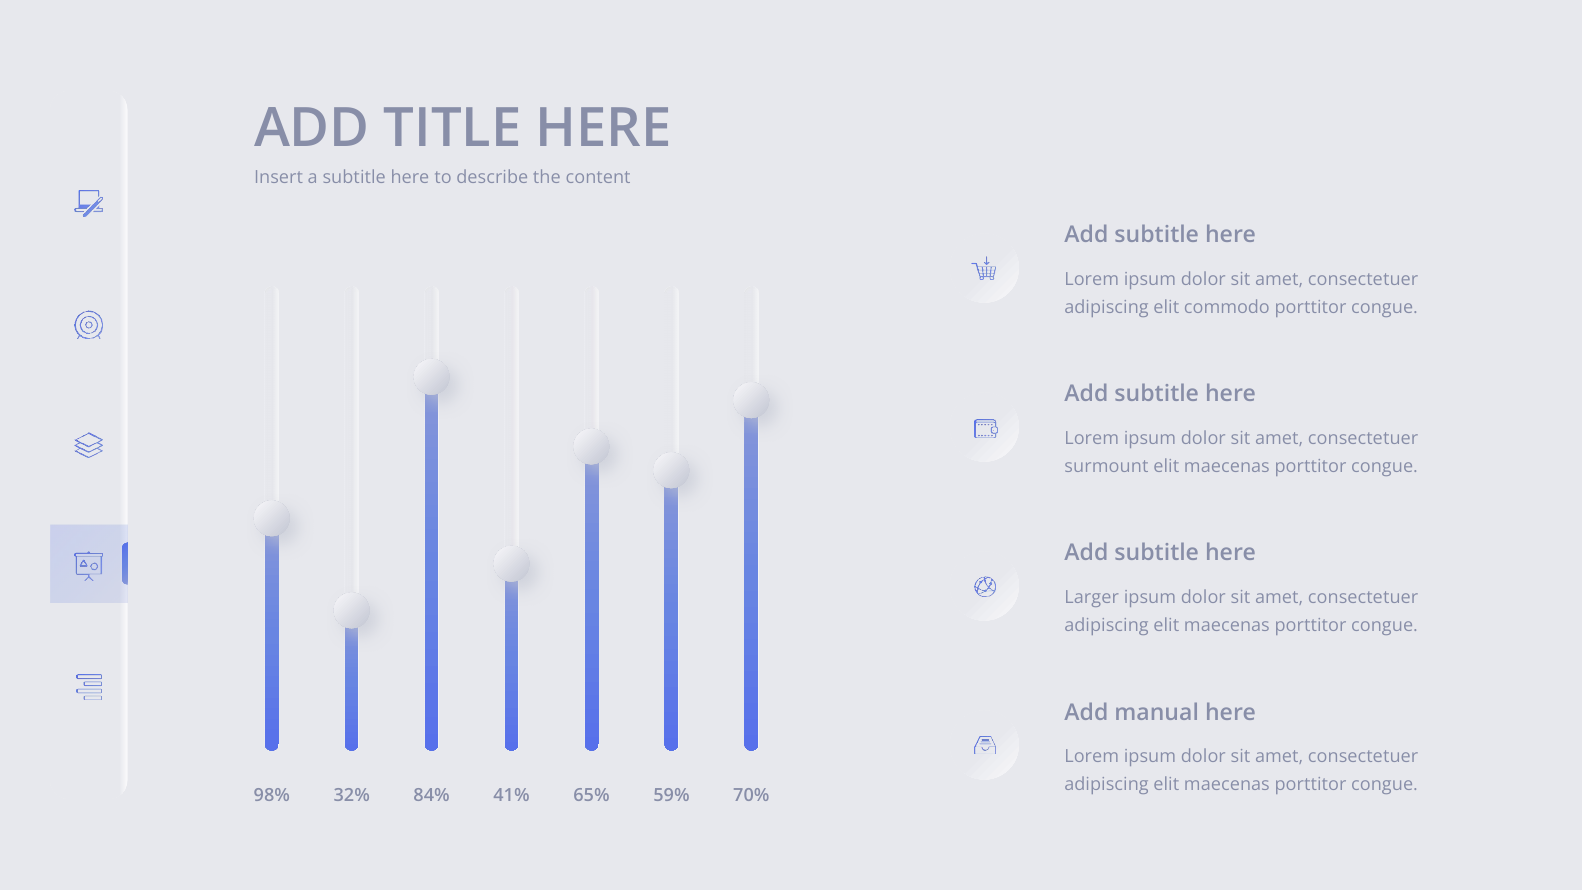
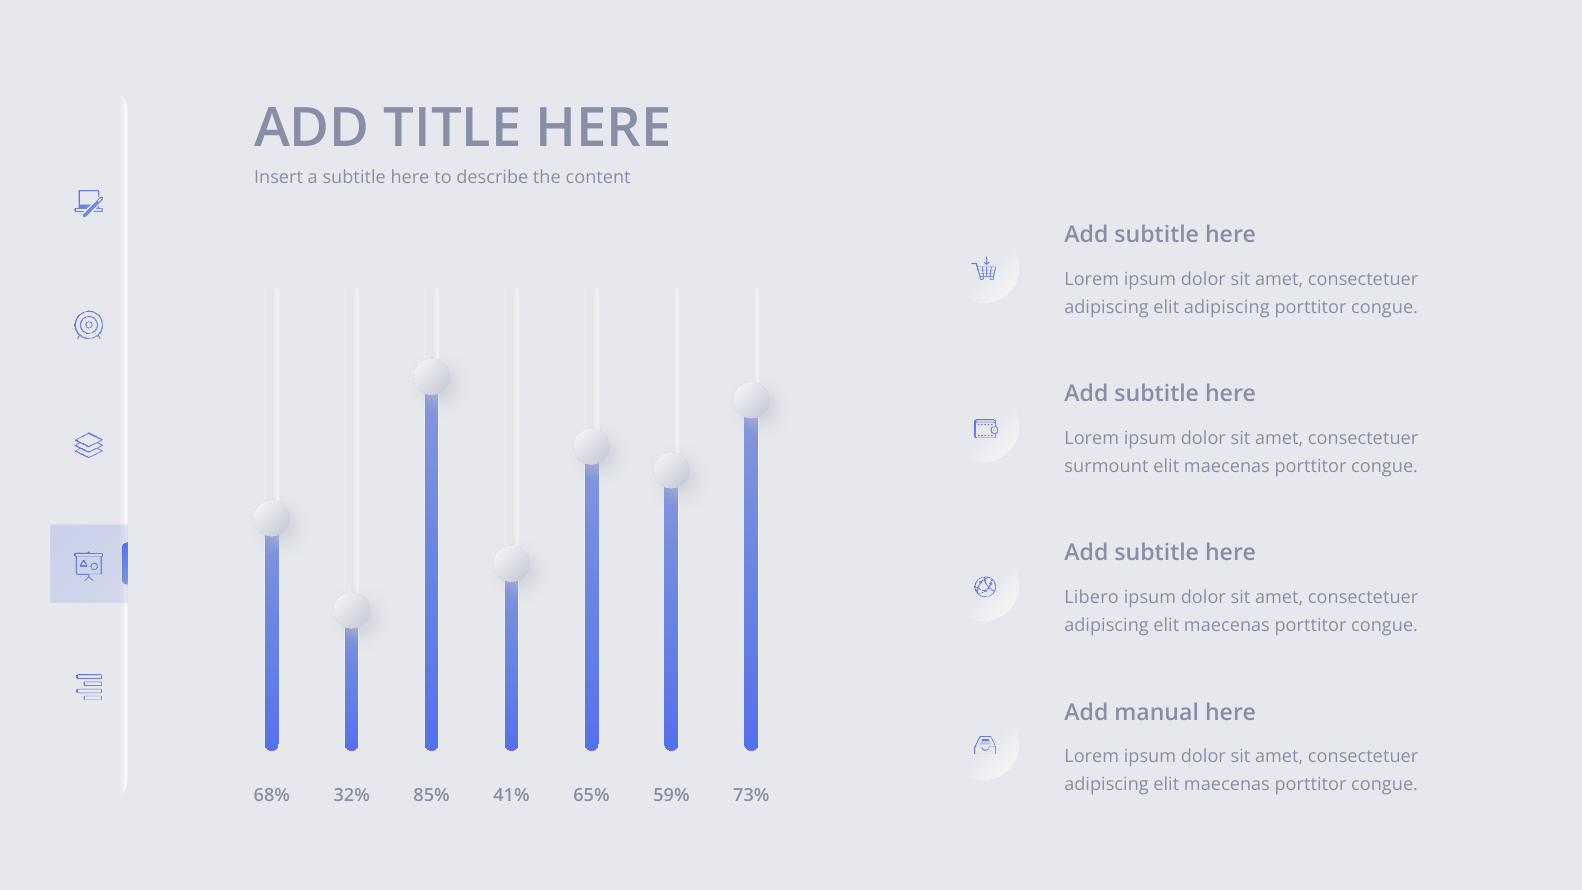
elit commodo: commodo -> adipiscing (1227, 307)
Larger: Larger -> Libero (1092, 597)
98%: 98% -> 68% (272, 796)
84%: 84% -> 85% (432, 796)
70%: 70% -> 73% (751, 796)
